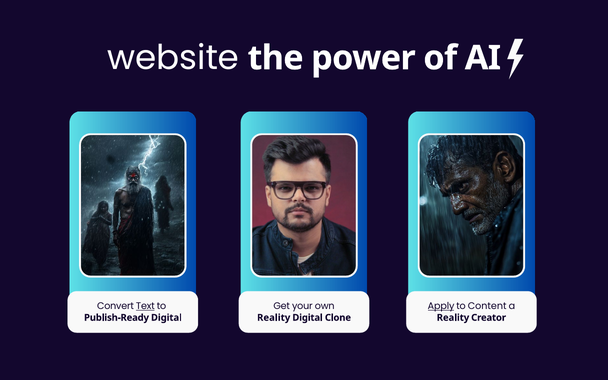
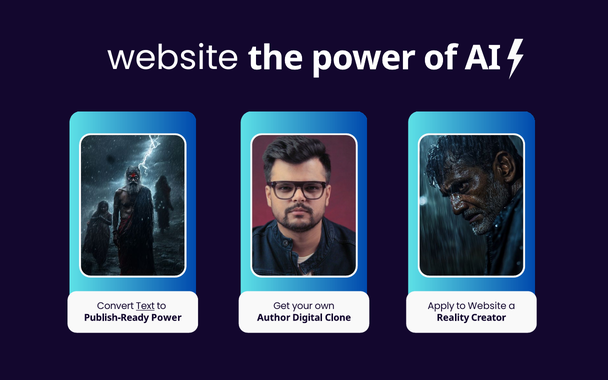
Apply underline: present -> none (441, 306)
to Content: Content -> Website (487, 306)
Publish-Ready Digital: Digital -> Power (166, 318)
Reality: Reality -> Author (274, 318)
